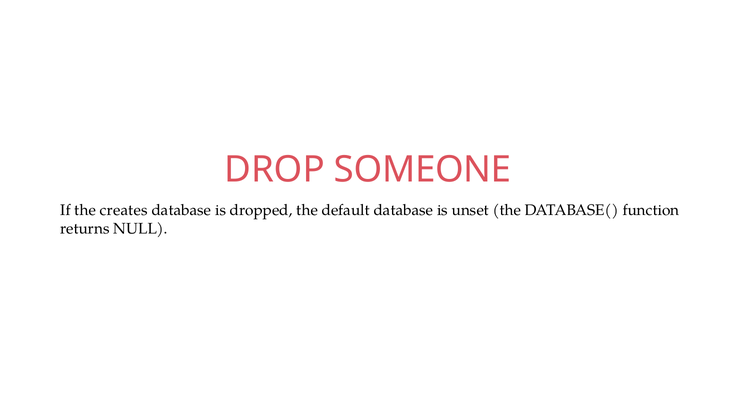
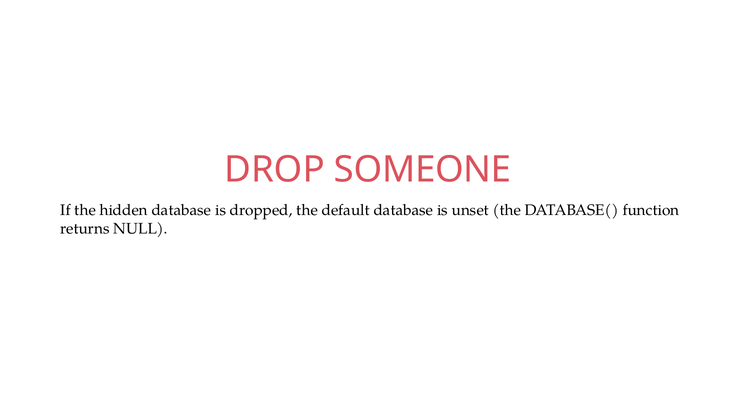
creates: creates -> hidden (124, 210)
